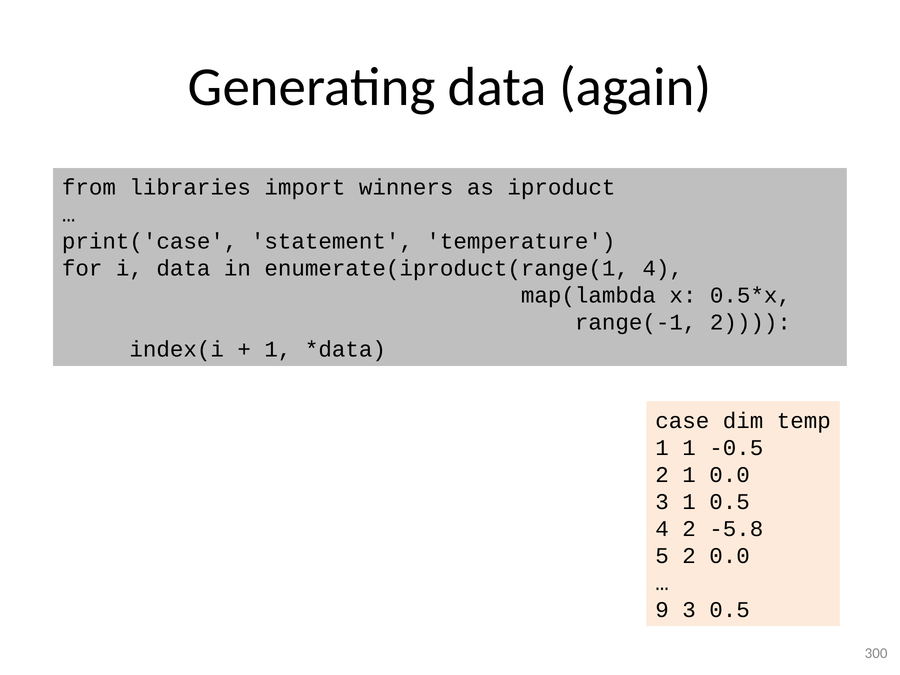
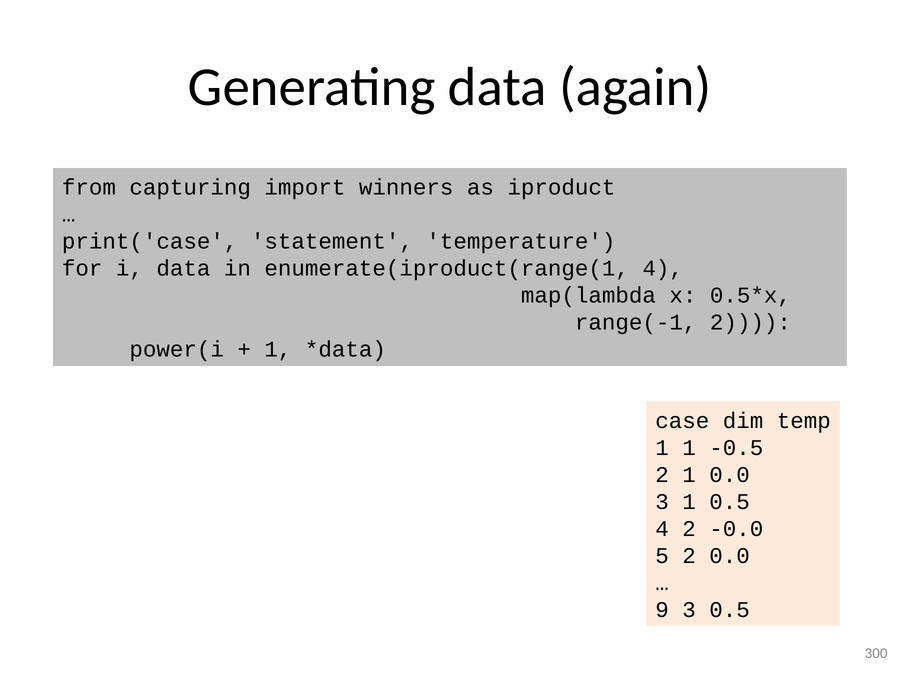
libraries: libraries -> capturing (190, 188)
index(i: index(i -> power(i (177, 350)
-5.8: -5.8 -> -0.0 (736, 529)
